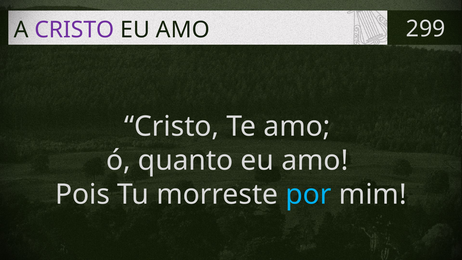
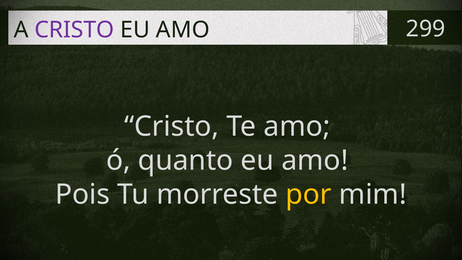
por colour: light blue -> yellow (309, 194)
